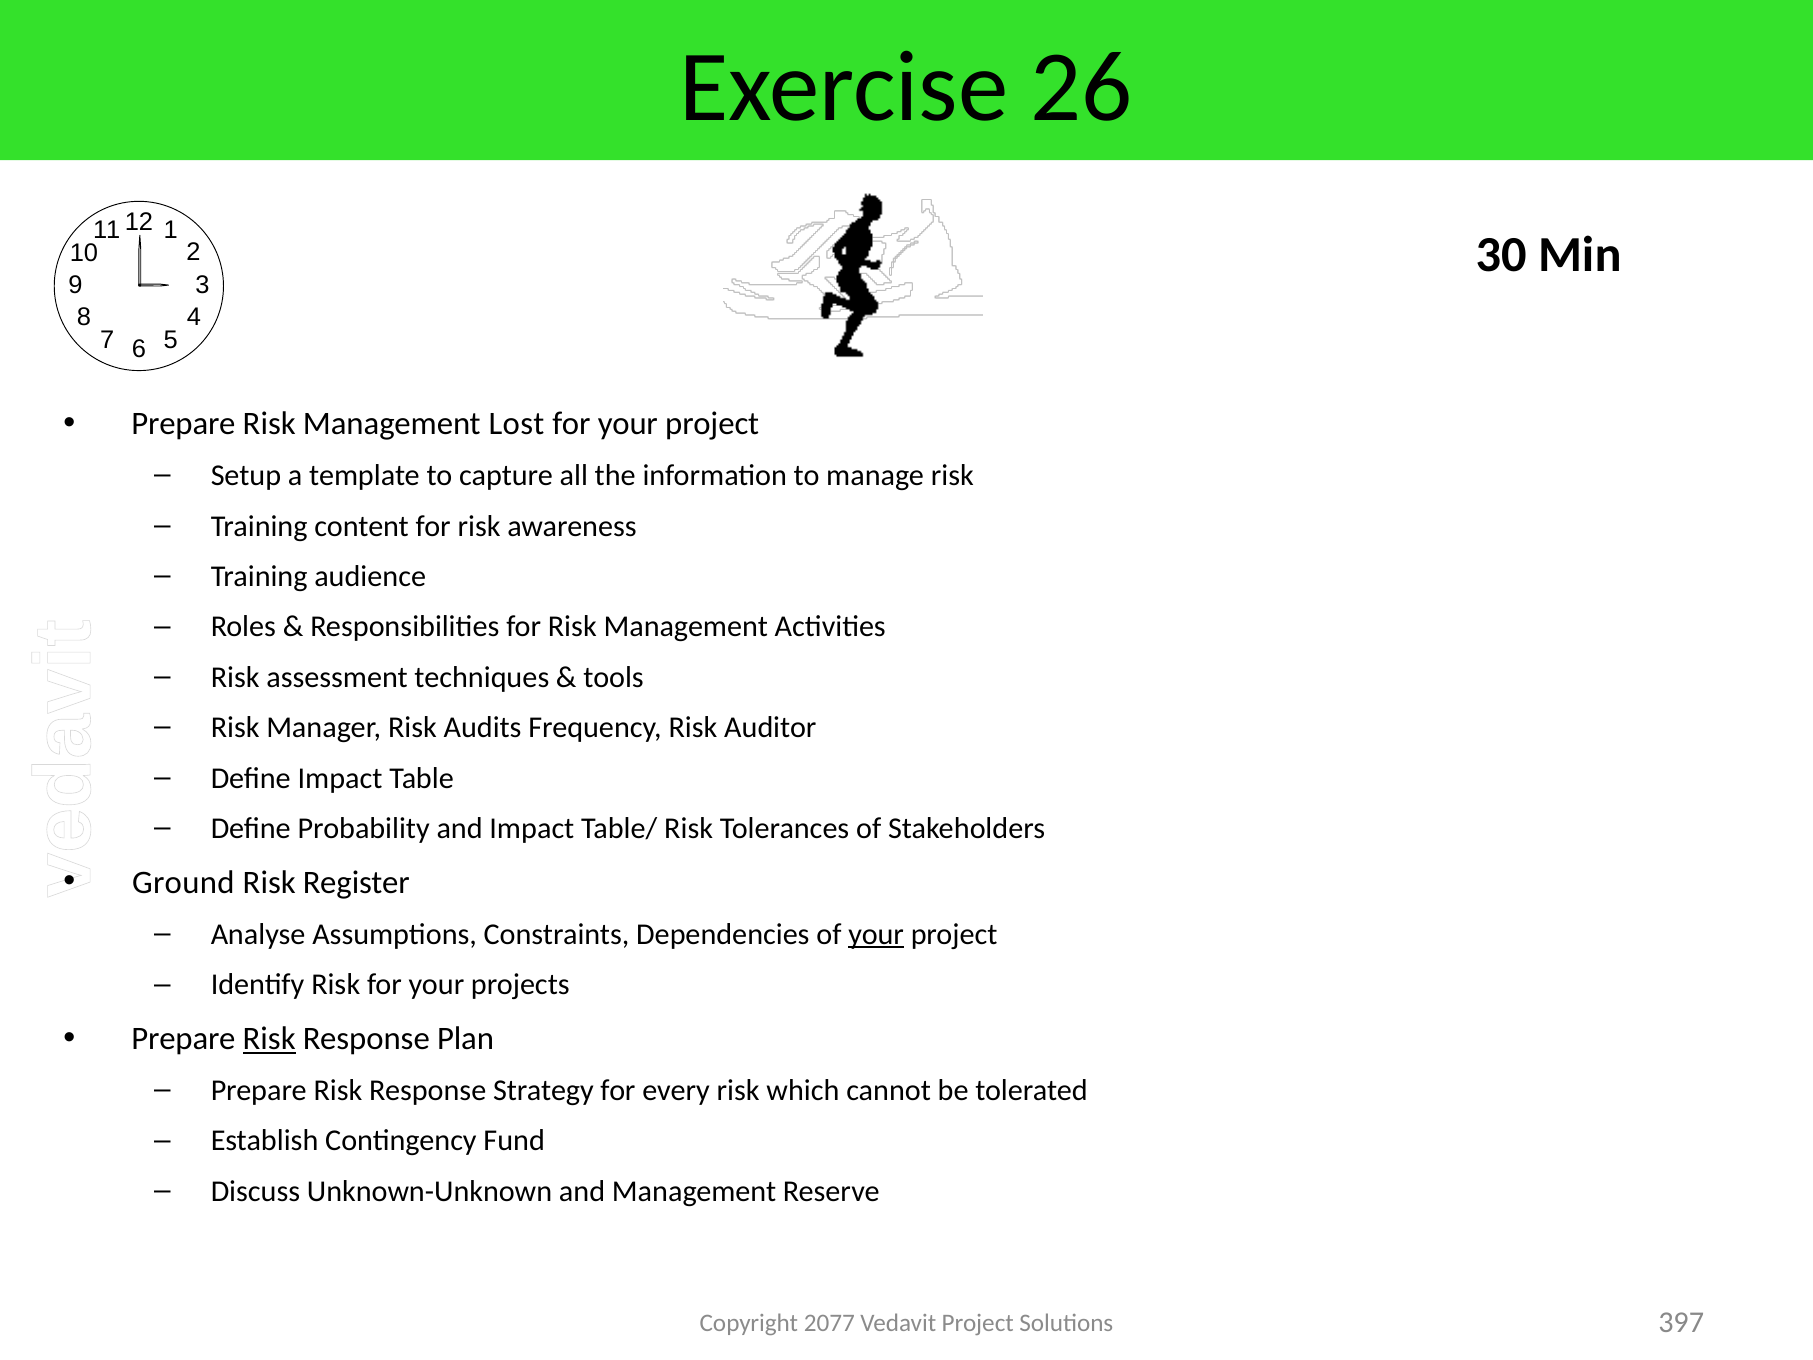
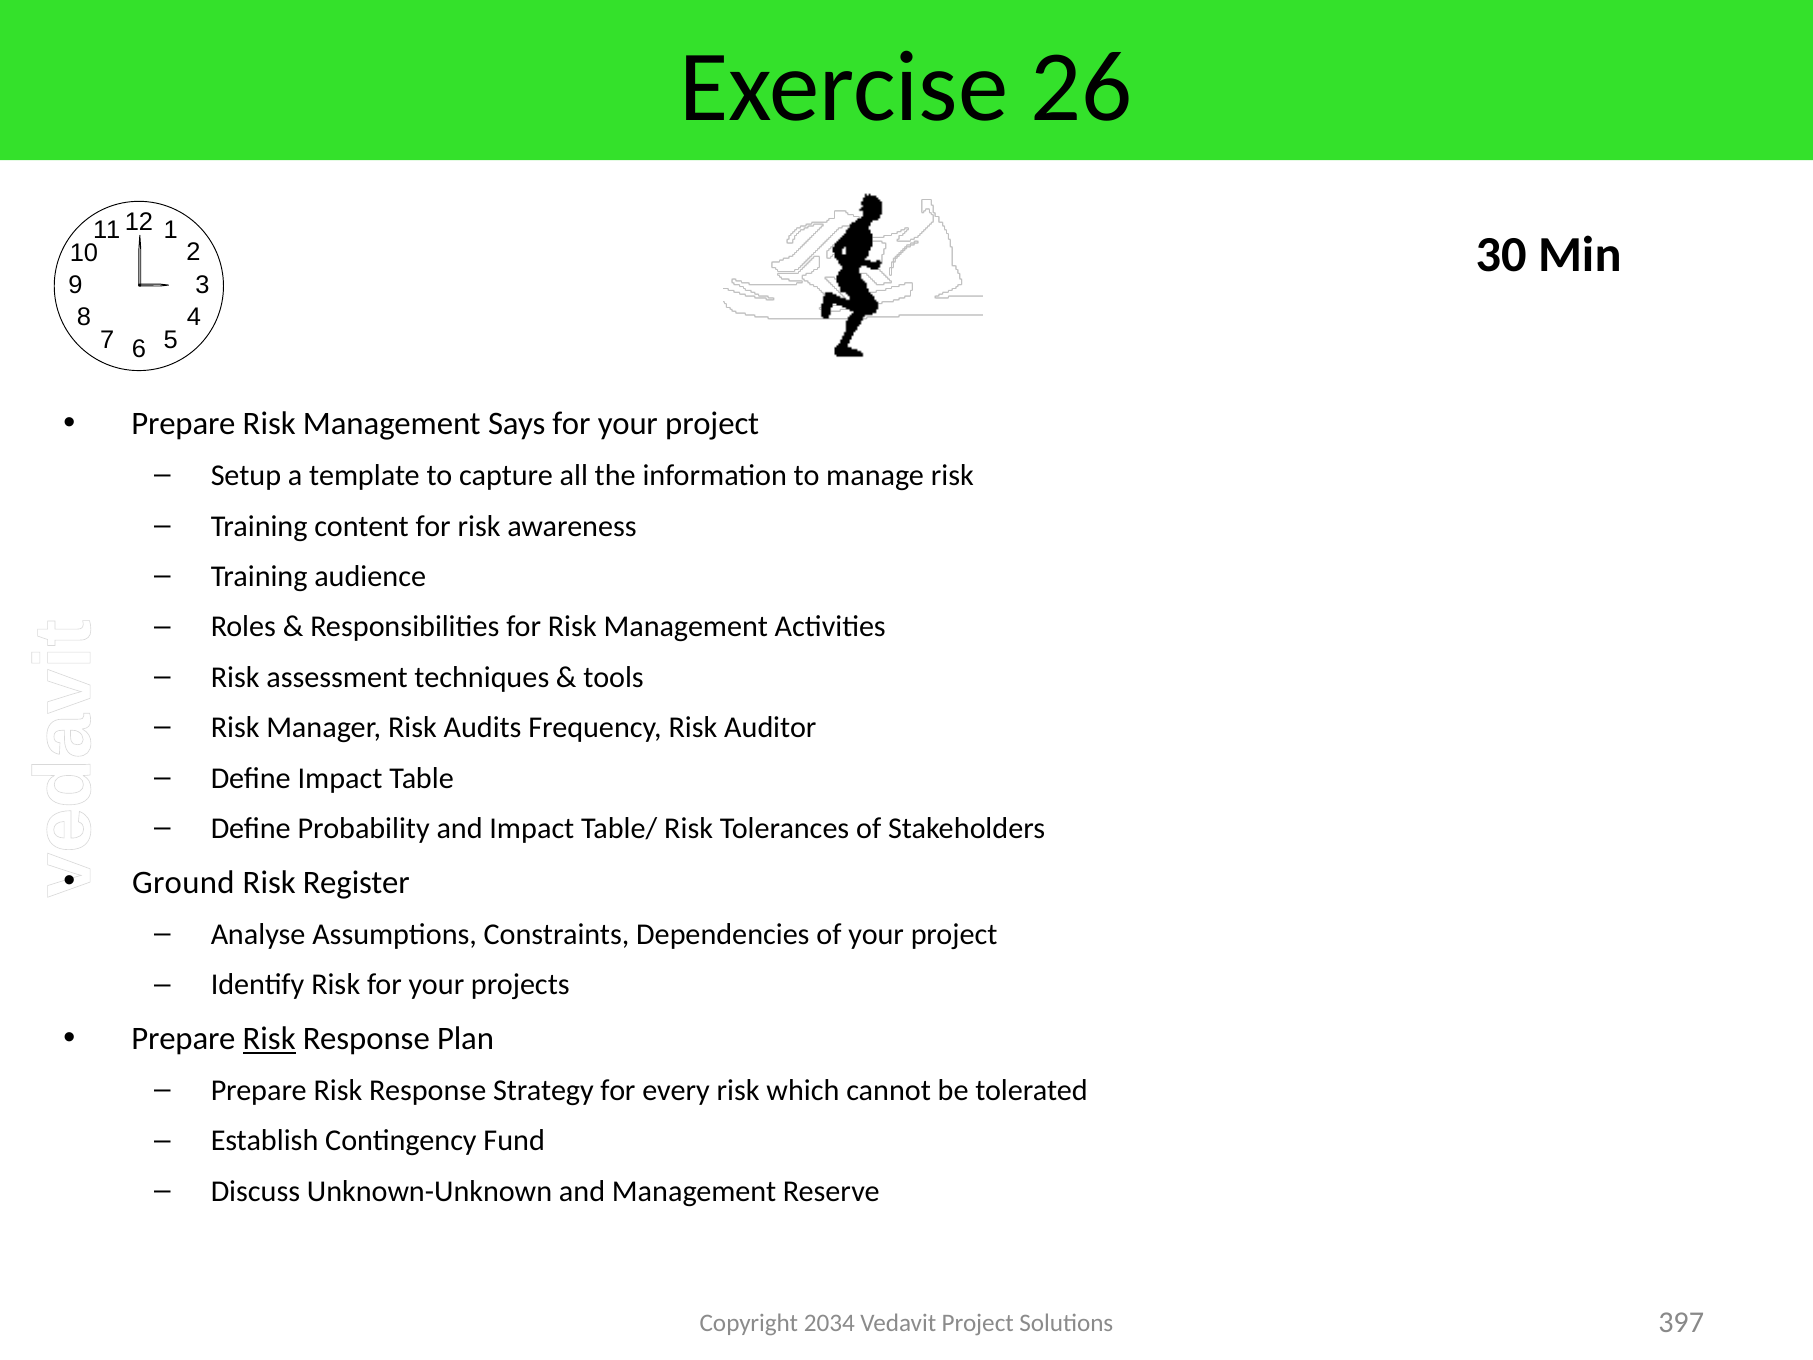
Lost: Lost -> Says (517, 424)
your underline: present -> none (876, 934)
2077: 2077 -> 2034 (829, 1323)
